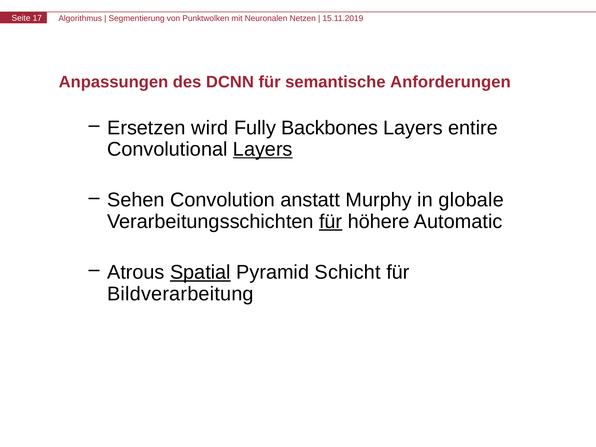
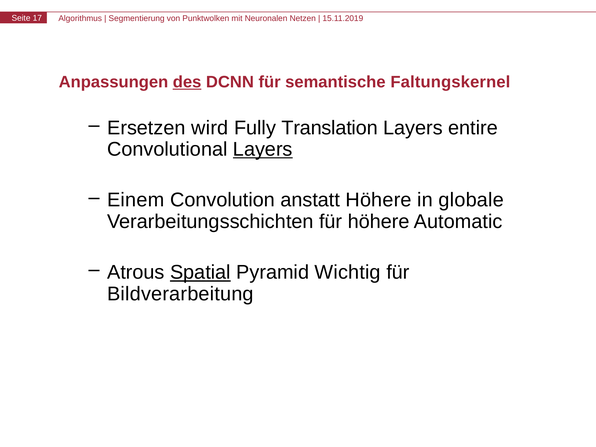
des underline: none -> present (187, 82)
Anforderungen: Anforderungen -> Faltungskernel (450, 82)
Backbones: Backbones -> Translation (330, 128)
Sehen: Sehen -> Einem (136, 200)
anstatt Murphy: Murphy -> Höhere (379, 200)
für underline: present -> none (331, 222)
Schicht: Schicht -> Wichtig (348, 272)
